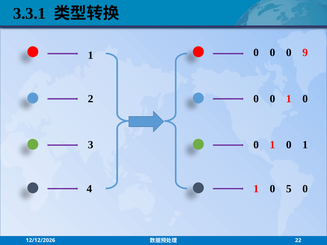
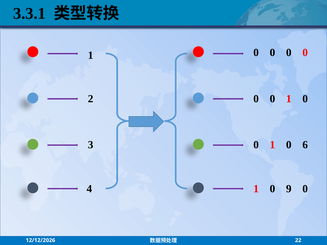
9: 9 -> 0 (305, 53)
1 0 1: 1 -> 6 (305, 145)
5: 5 -> 9 (289, 189)
